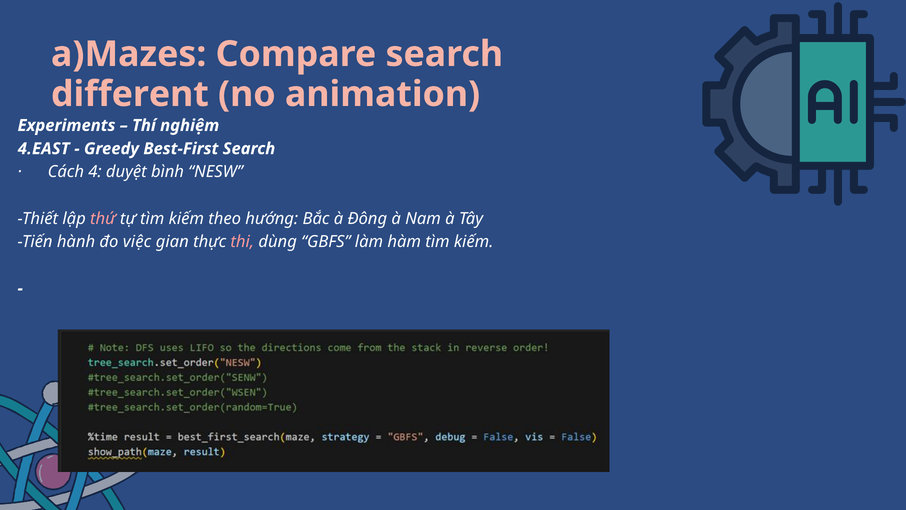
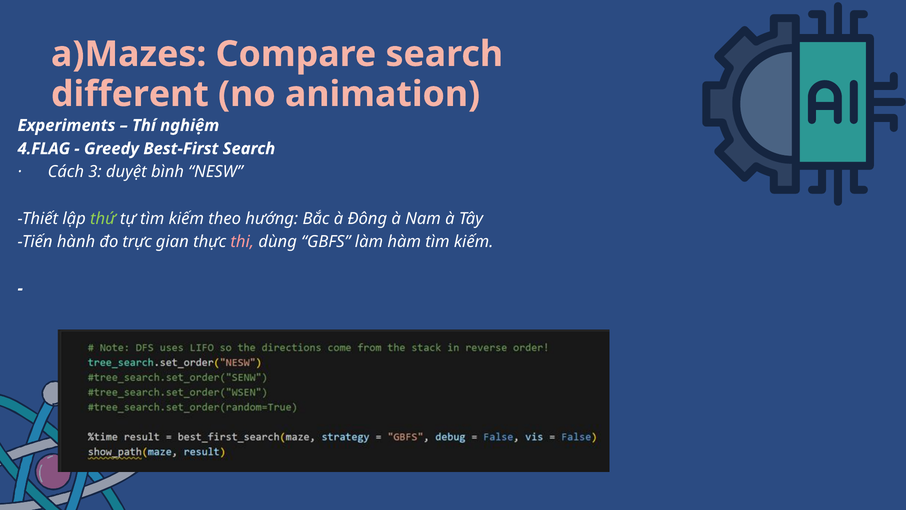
4.EAST: 4.EAST -> 4.FLAG (44, 149)
4: 4 -> 3 (95, 172)
thứ colour: pink -> light green (103, 218)
việc: việc -> trực (137, 242)
